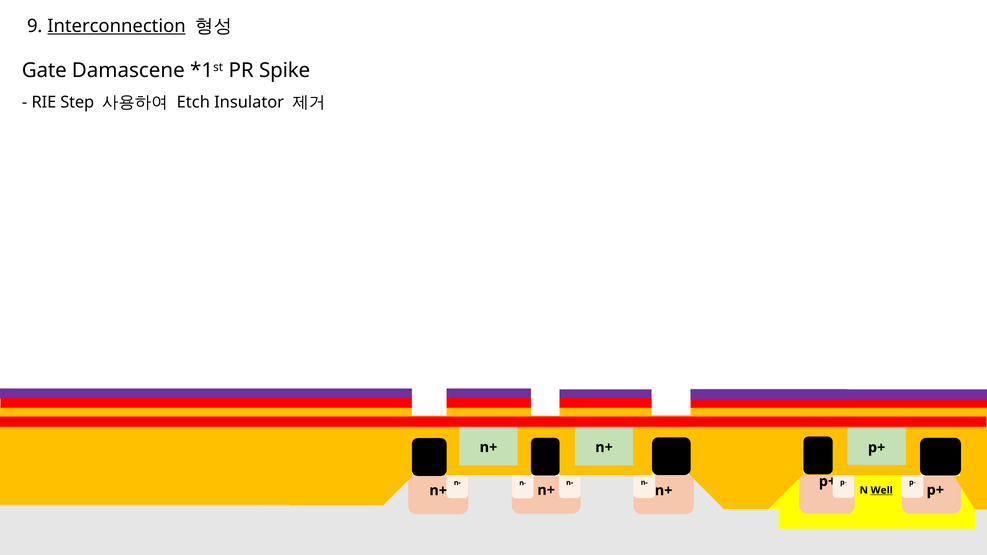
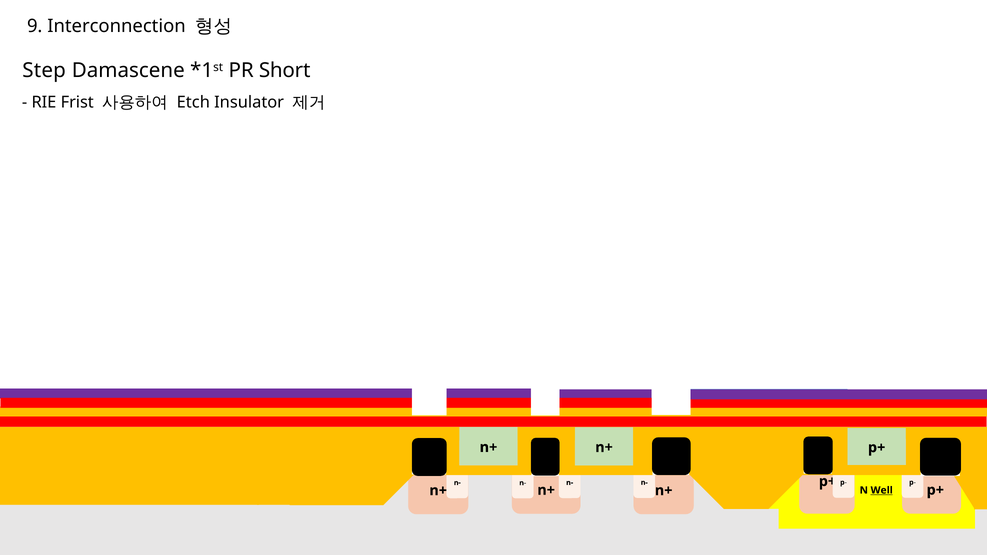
Interconnection underline: present -> none (117, 26)
Gate: Gate -> Step (44, 71)
Spike: Spike -> Short (285, 71)
Step: Step -> Frist (77, 102)
